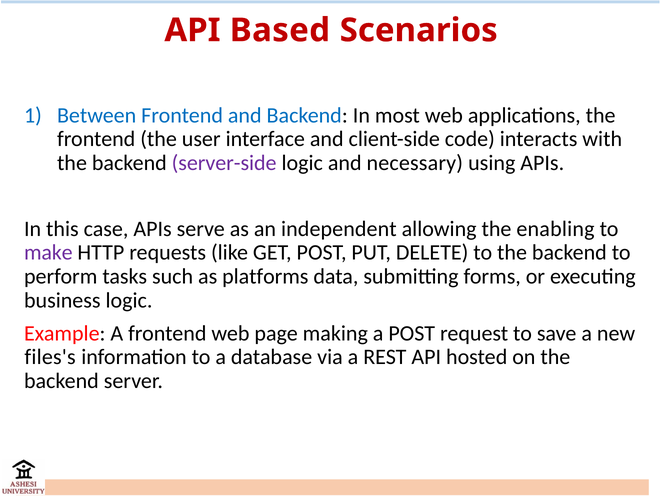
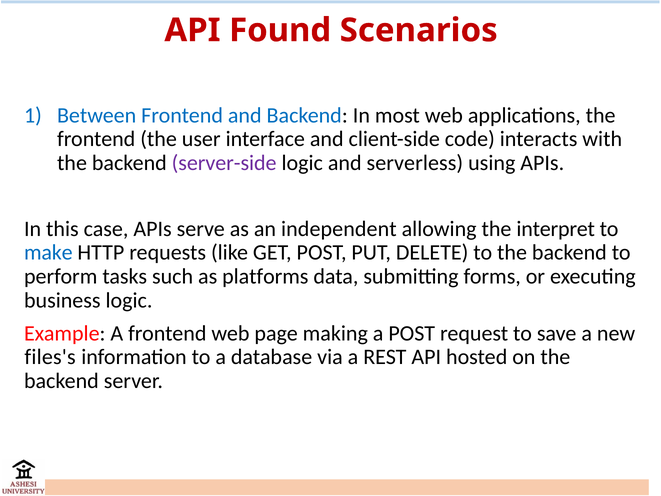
Based: Based -> Found (280, 30)
necessary: necessary -> serverless (415, 163)
enabling: enabling -> interpret (556, 229)
make colour: purple -> blue (48, 253)
